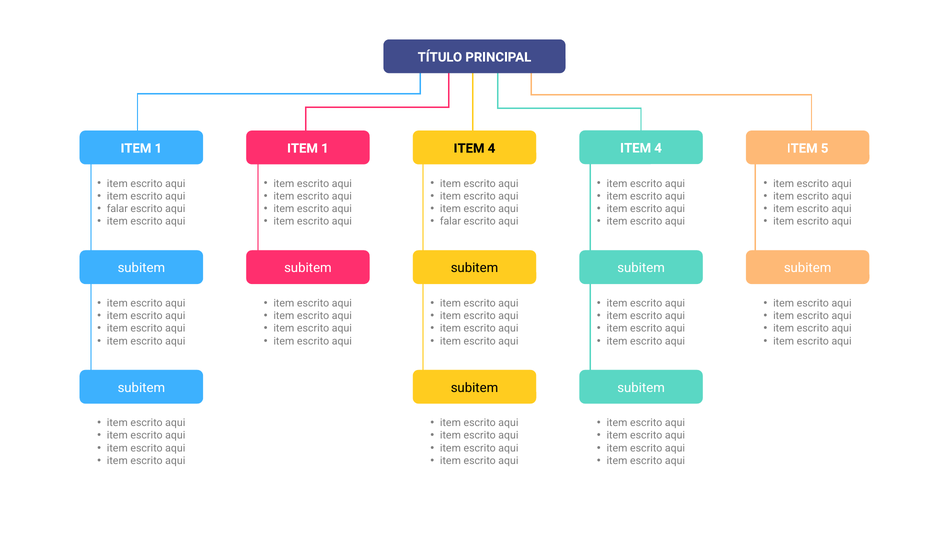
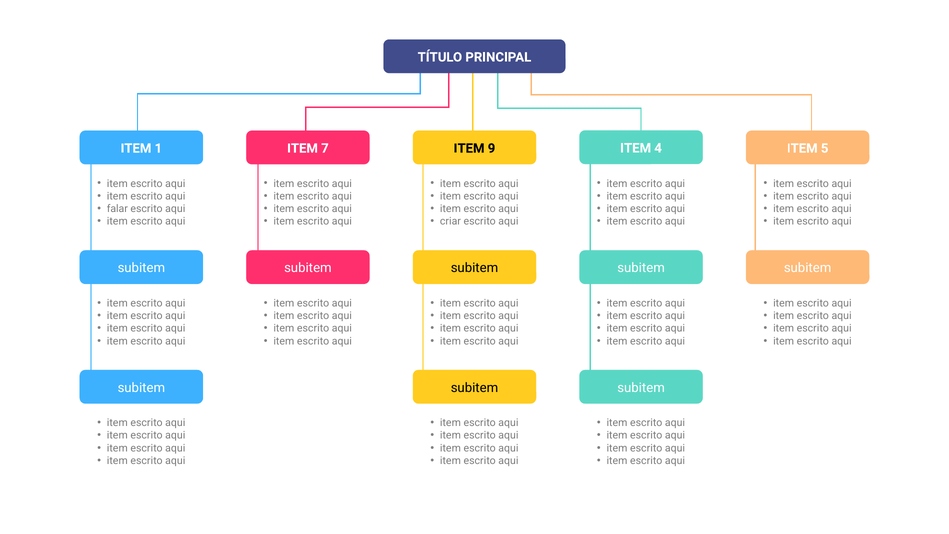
1 ITEM 1: 1 -> 7 (325, 148)
4: 4 -> 9 (492, 148)
falar: falar -> criar (450, 221)
